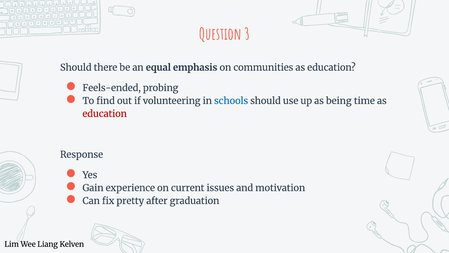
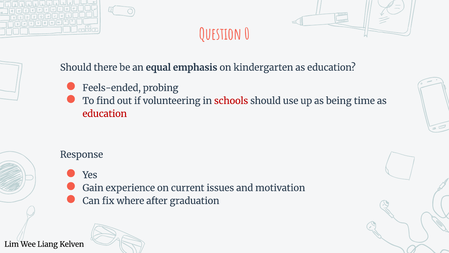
3: 3 -> 0 (247, 34)
communities: communities -> kindergarten (263, 67)
schools colour: blue -> red (231, 101)
pretty: pretty -> where (130, 201)
